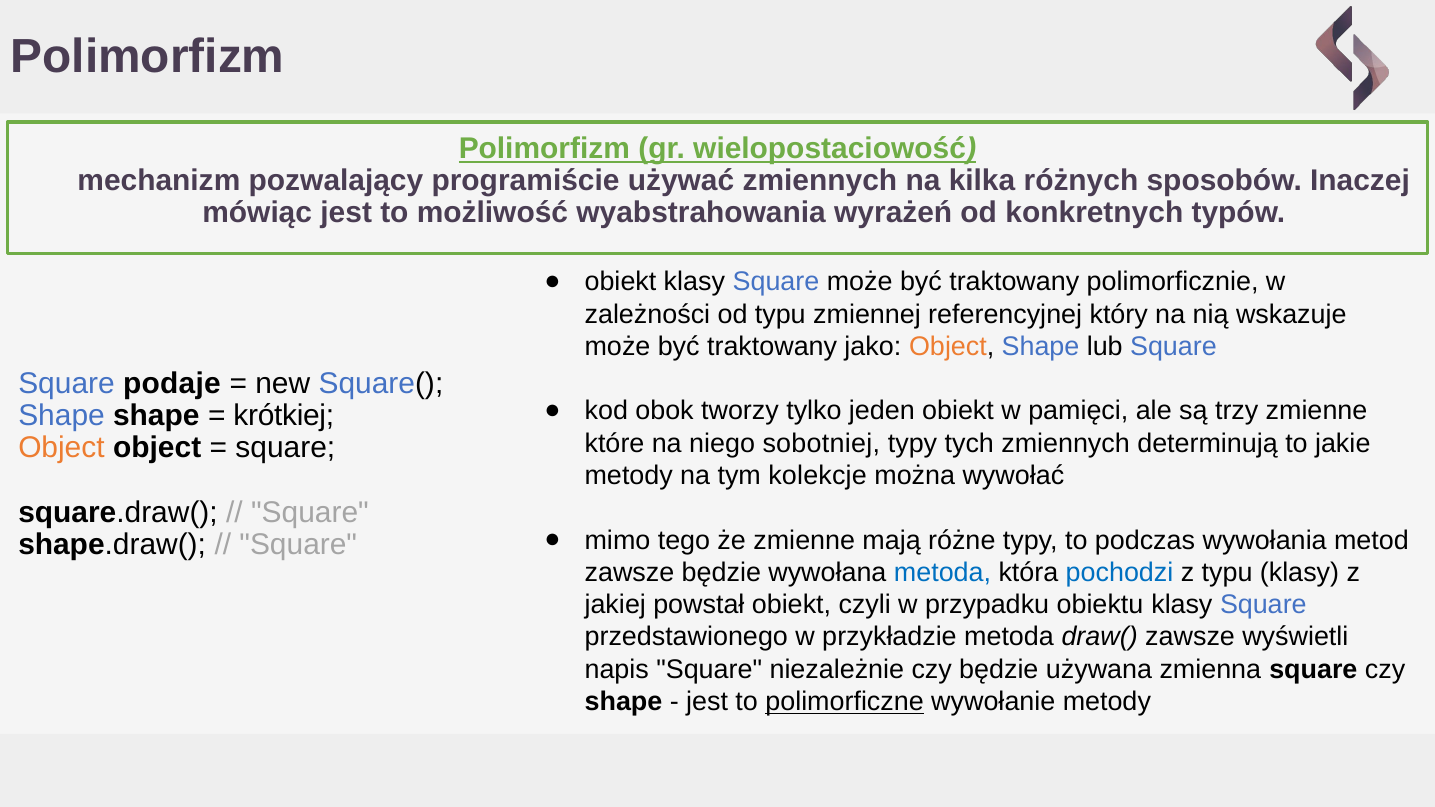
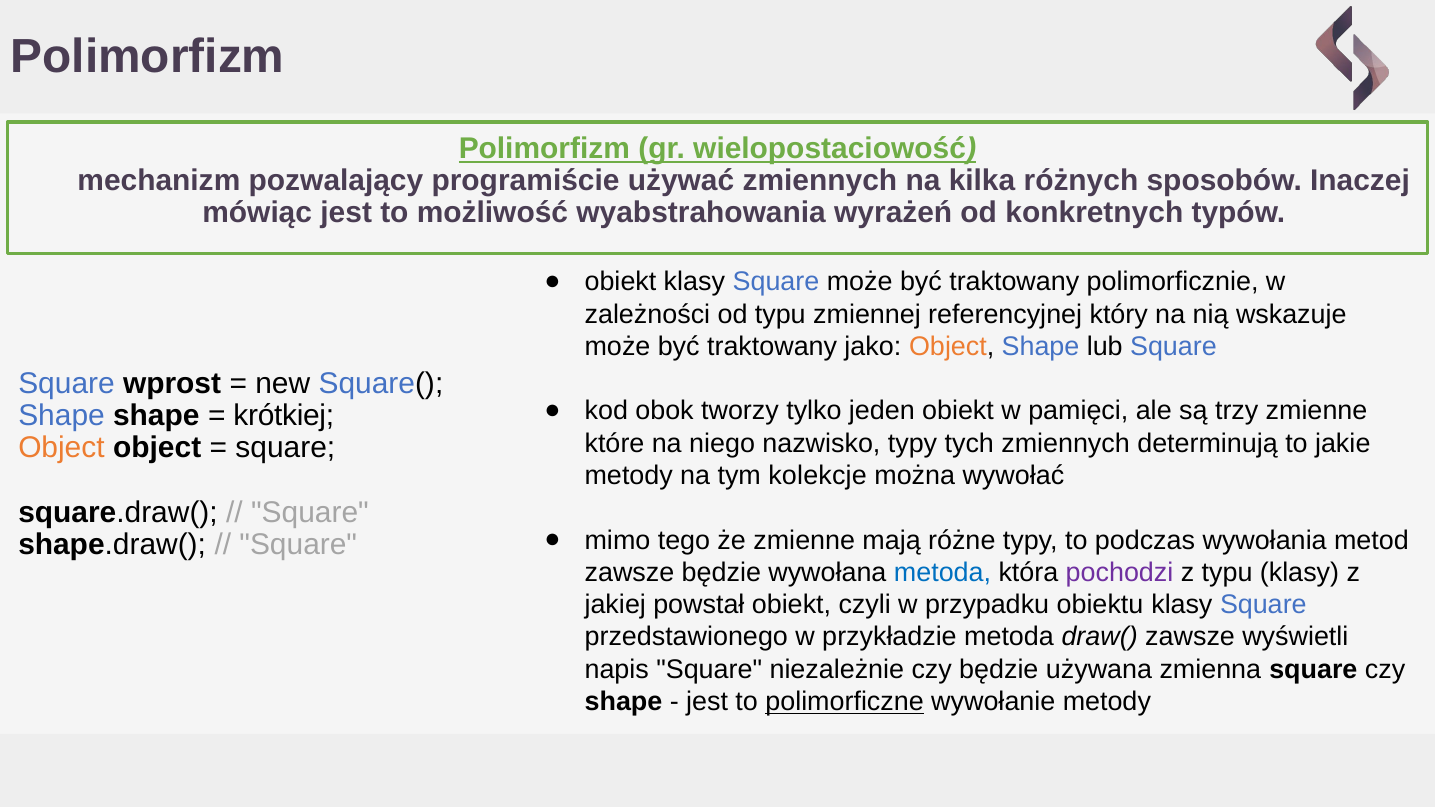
podaje: podaje -> wprost (172, 384)
sobotniej: sobotniej -> nazwisko (821, 443)
pochodzi colour: blue -> purple (1120, 573)
